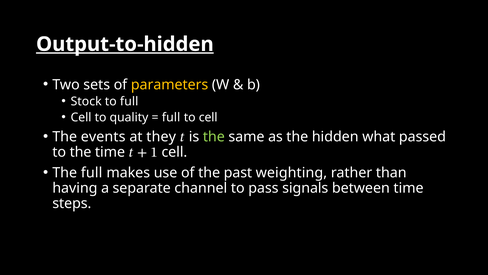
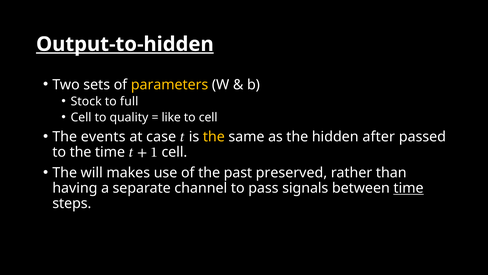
full: full -> like (171, 117)
they: they -> case (161, 137)
the colour: light green -> yellow (214, 137)
what: what -> after (379, 137)
The full: full -> will (92, 172)
weighting: weighting -> preserved (291, 172)
time underline: none -> present (409, 188)
